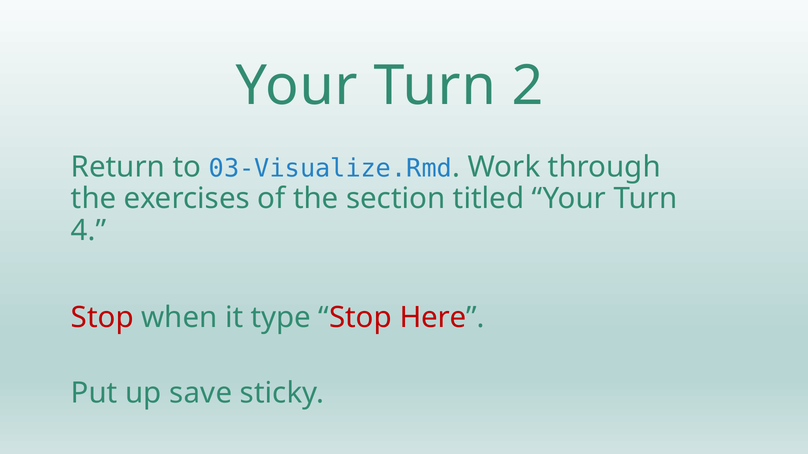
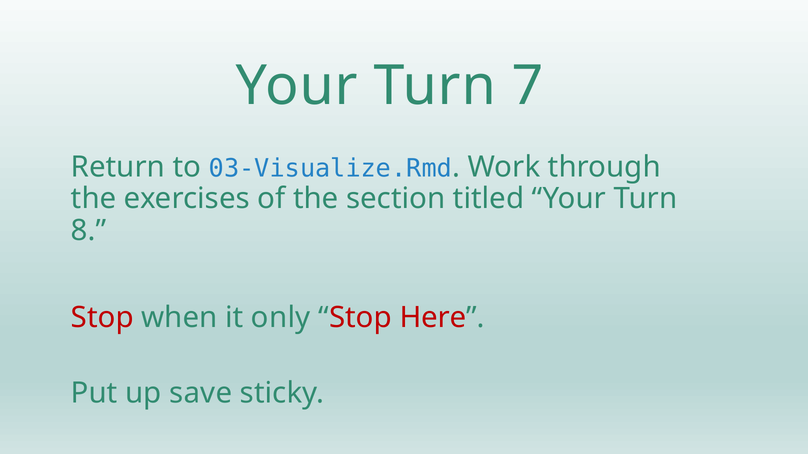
2: 2 -> 7 (528, 86)
4: 4 -> 8 (89, 231)
type: type -> only (281, 318)
